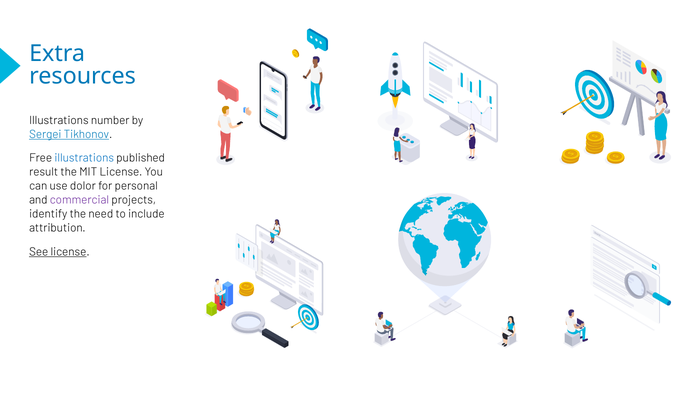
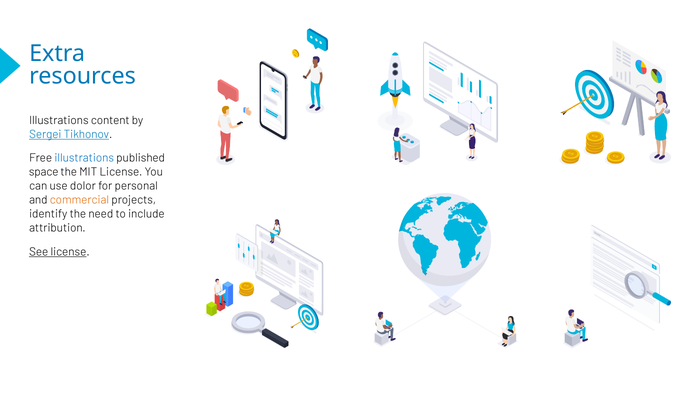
number: number -> content (110, 120)
result: result -> space (44, 172)
commercial colour: purple -> orange (79, 200)
